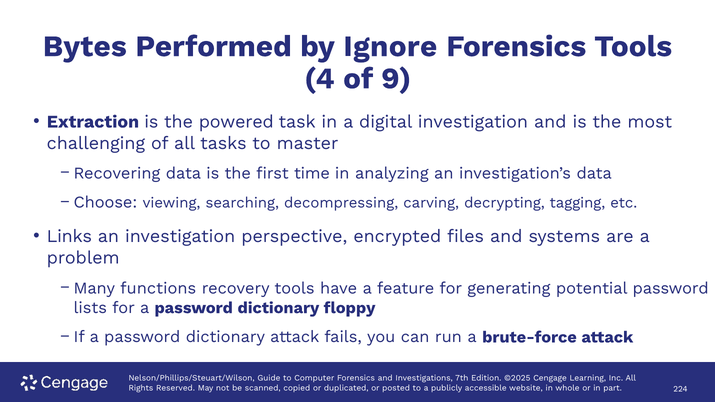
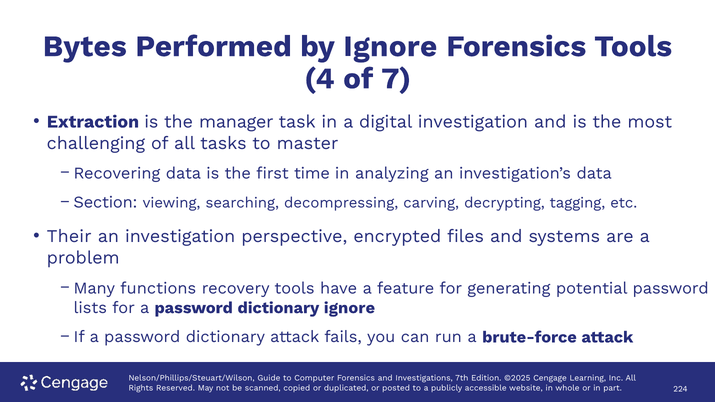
9: 9 -> 7 (396, 79)
powered: powered -> manager (236, 122)
Choose: Choose -> Section (105, 203)
Links: Links -> Their (69, 237)
dictionary floppy: floppy -> ignore (349, 308)
